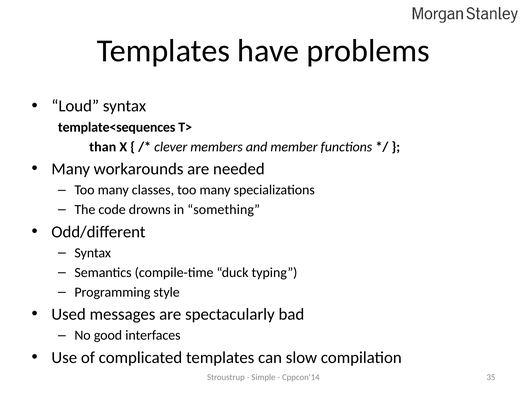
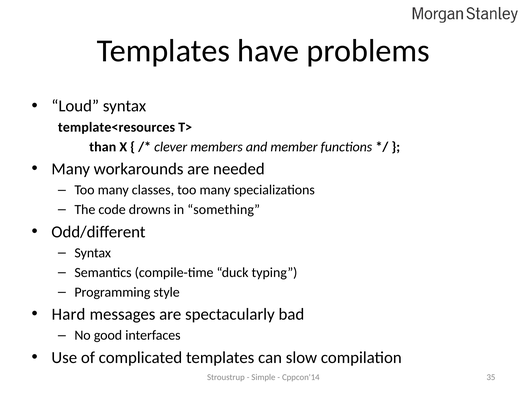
template<sequences: template<sequences -> template<resources (117, 127)
Used: Used -> Hard (68, 314)
